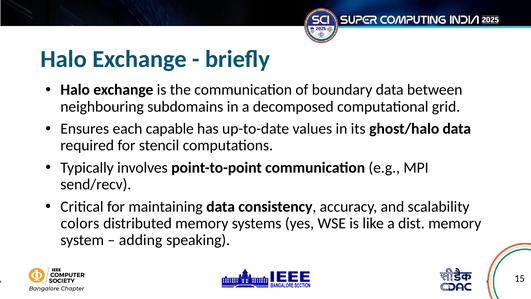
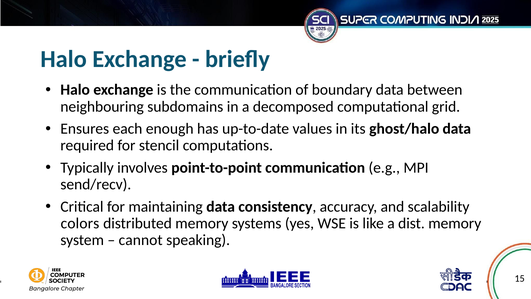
capable: capable -> enough (170, 129)
adding: adding -> cannot (141, 240)
